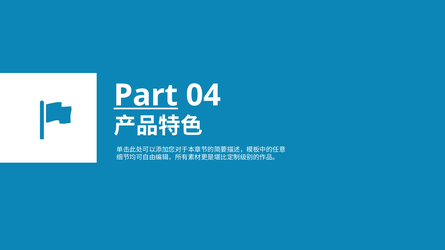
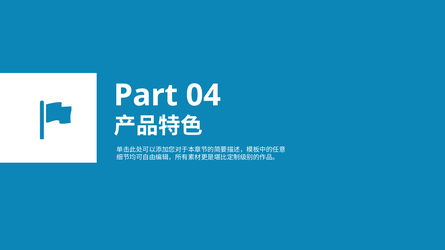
Part underline: present -> none (146, 95)
